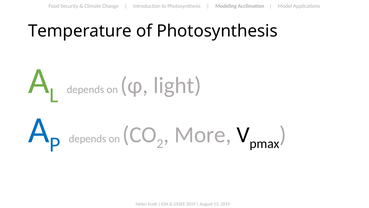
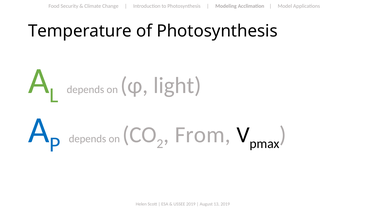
More: More -> From (203, 135)
